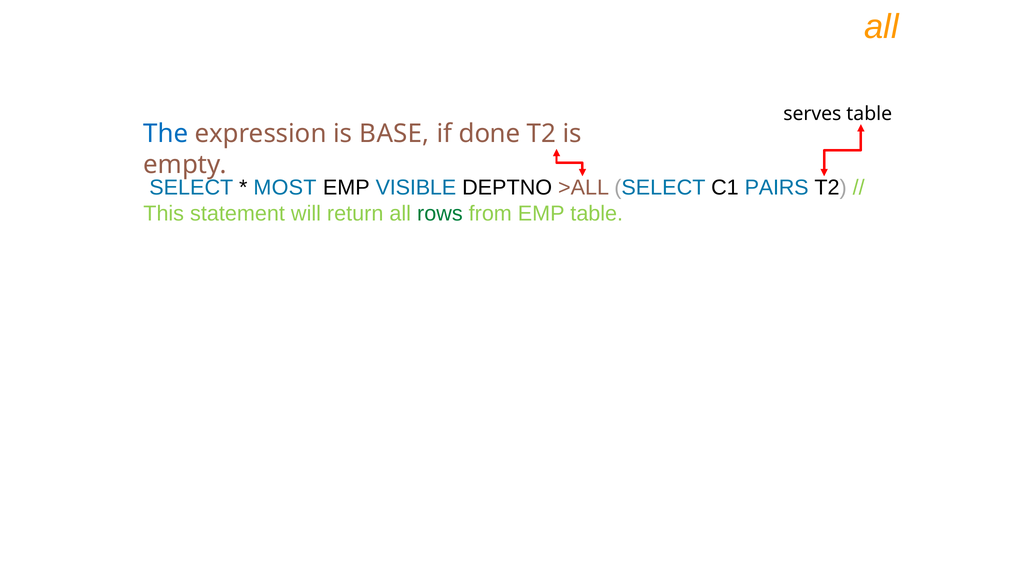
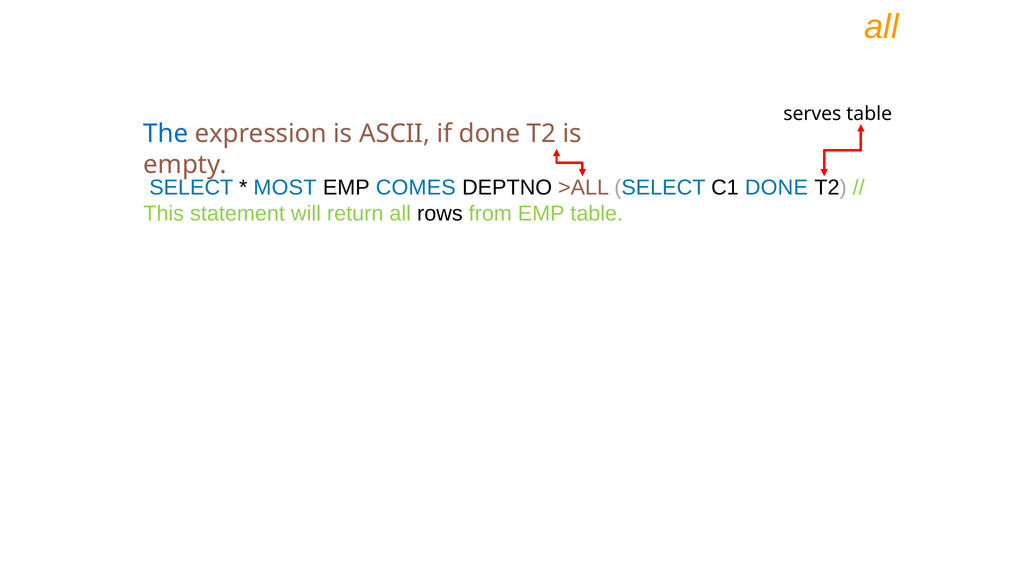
BASE: BASE -> ASCII (395, 133)
VISIBLE: VISIBLE -> COMES (416, 188)
C1 PAIRS: PAIRS -> DONE (776, 188)
rows colour: green -> black (440, 214)
